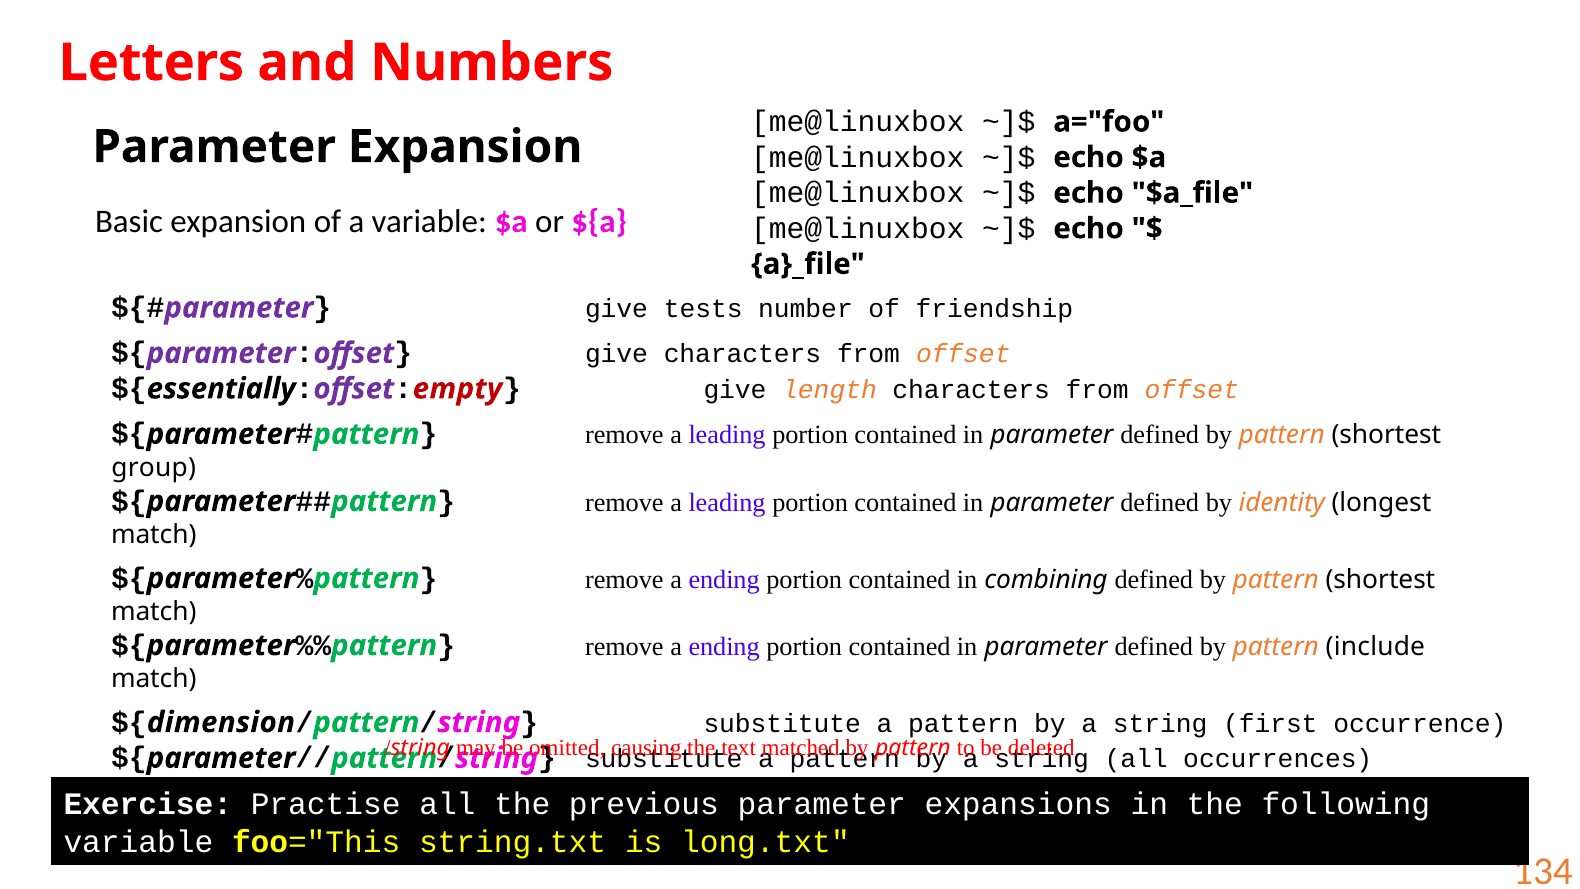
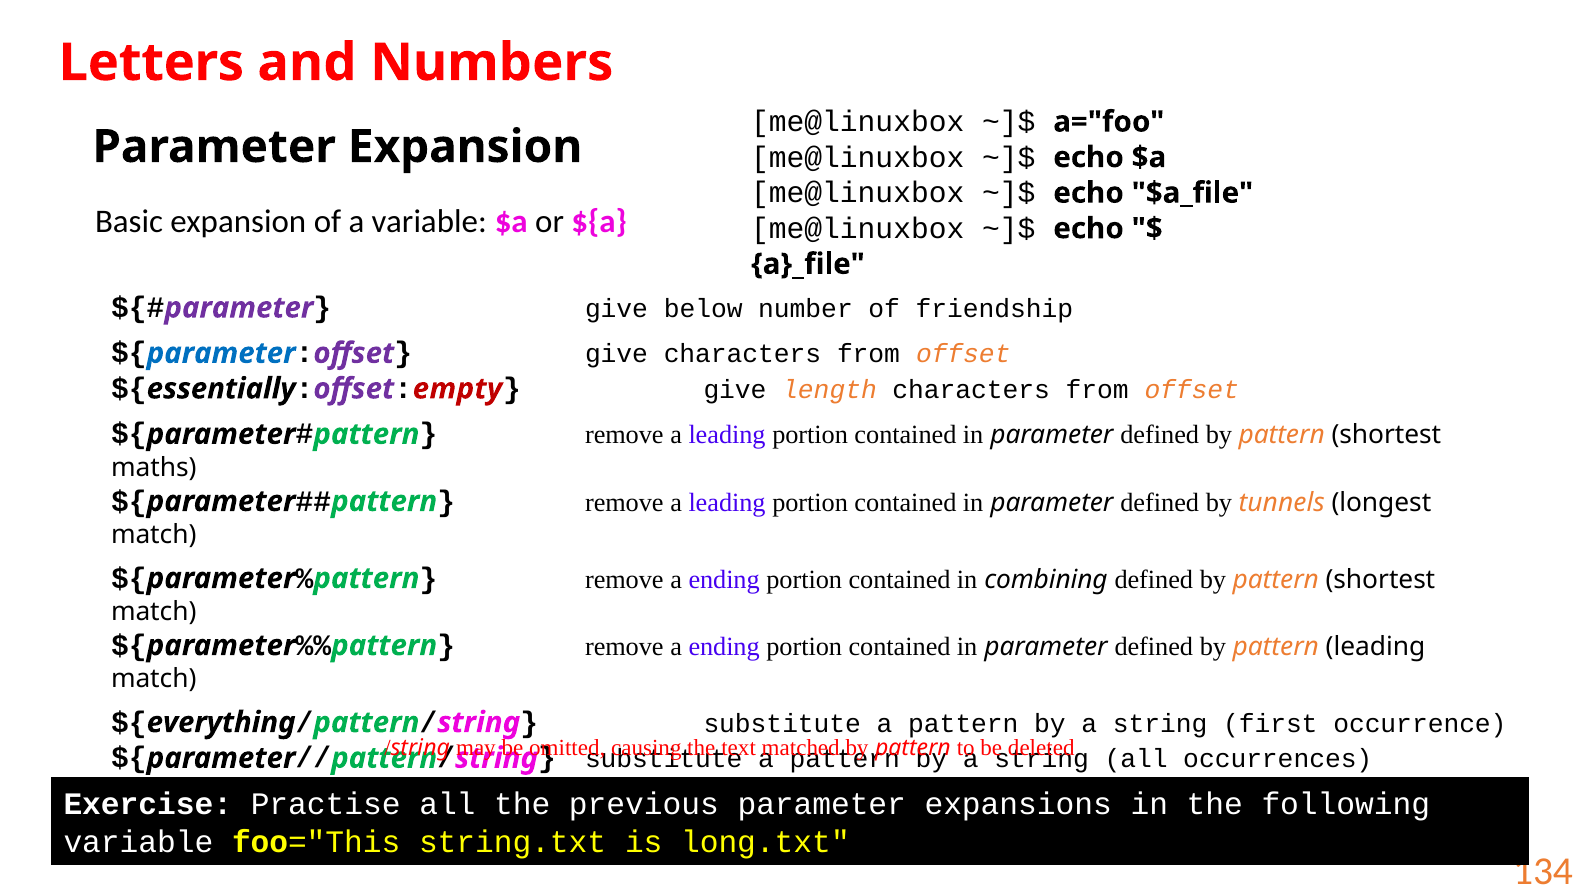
tests: tests -> below (703, 309)
parameter colour: purple -> blue (221, 353)
group: group -> maths (154, 467)
identity: identity -> tunnels (1282, 502)
pattern include: include -> leading (1376, 646)
dimension: dimension -> everything (221, 722)
